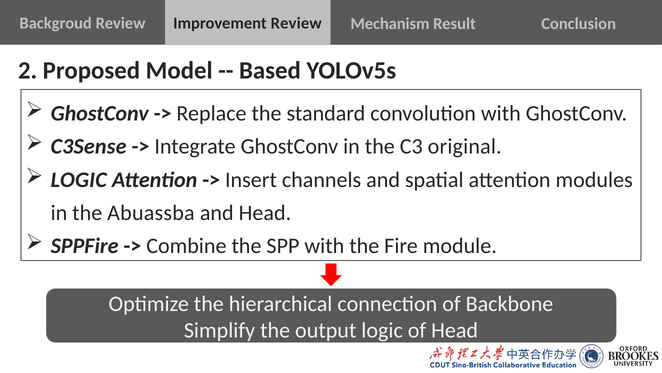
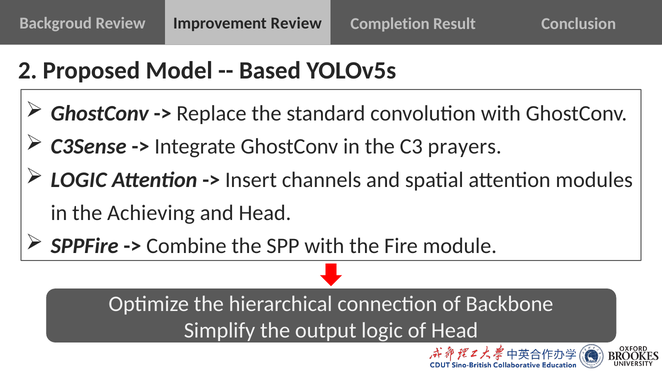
Mechanism: Mechanism -> Completion (390, 24)
original: original -> prayers (465, 146)
Abuassba: Abuassba -> Achieving (151, 213)
